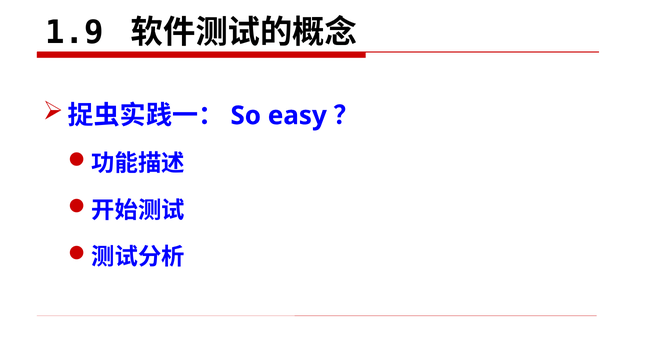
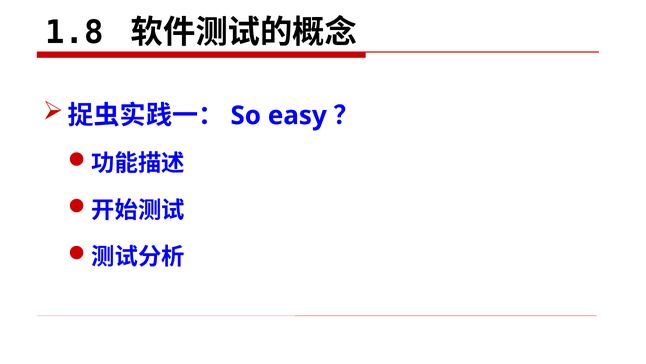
1.9: 1.9 -> 1.8 (75, 33)
